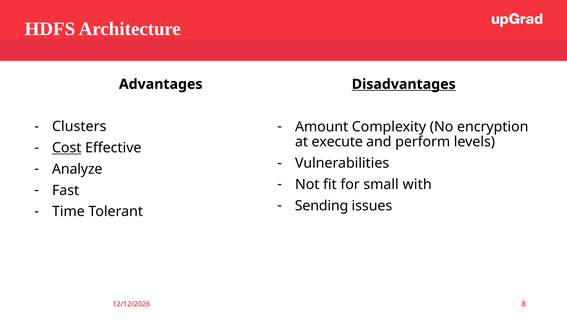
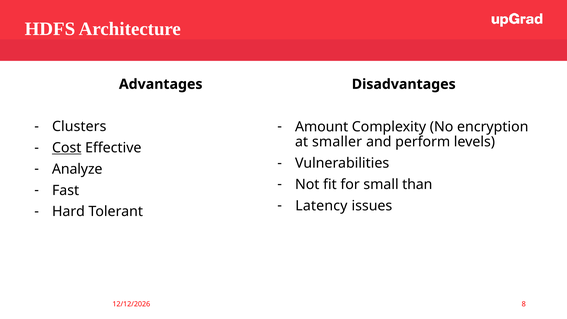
Disadvantages underline: present -> none (404, 84)
execute: execute -> smaller (337, 142)
with: with -> than (417, 184)
Sending: Sending -> Latency (321, 206)
Time: Time -> Hard (68, 212)
